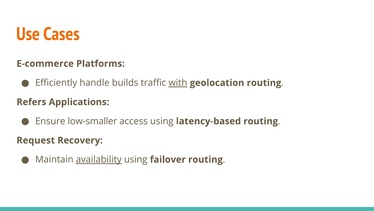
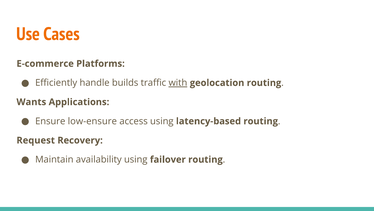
Refers: Refers -> Wants (31, 102)
low-smaller: low-smaller -> low-ensure (92, 121)
availability underline: present -> none (99, 159)
